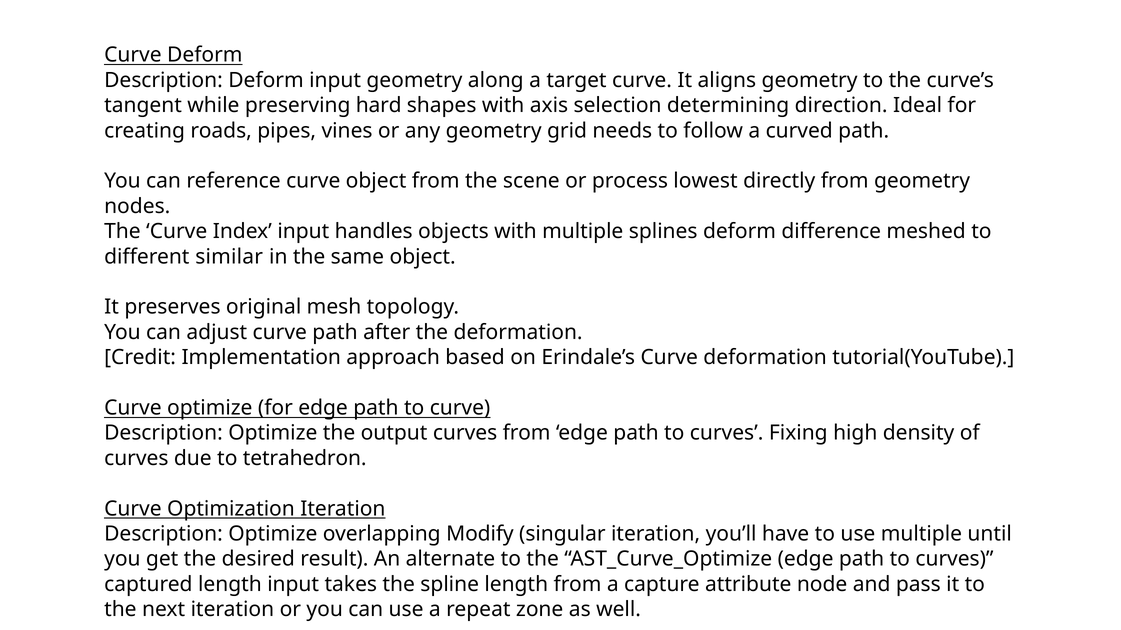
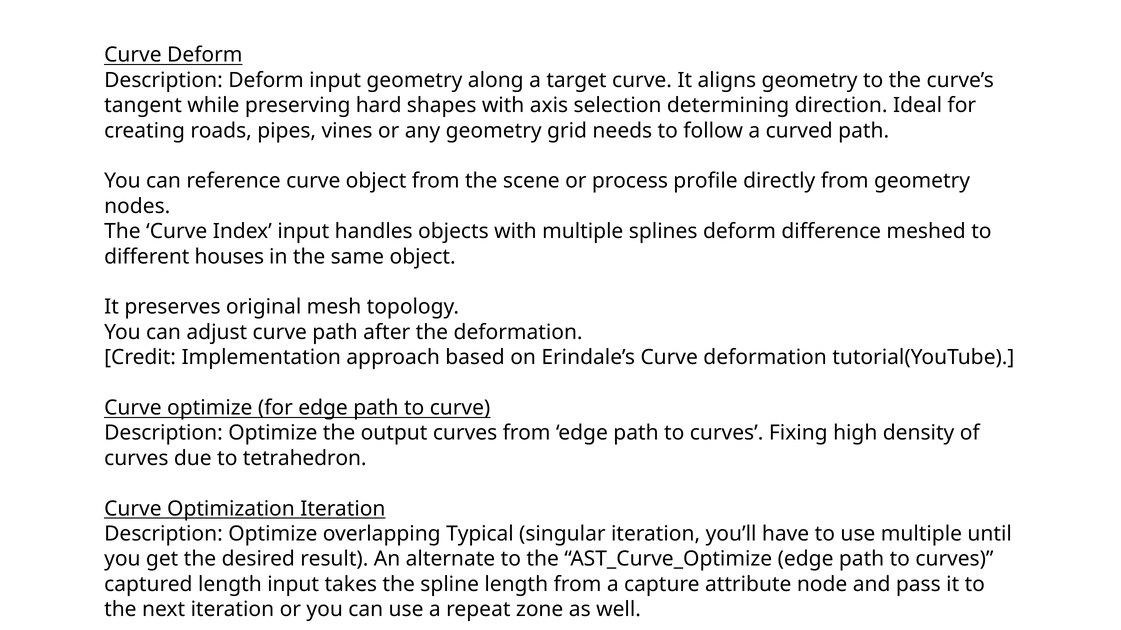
lowest: lowest -> profile (705, 181)
similar: similar -> houses (229, 257)
Modify: Modify -> Typical (480, 534)
